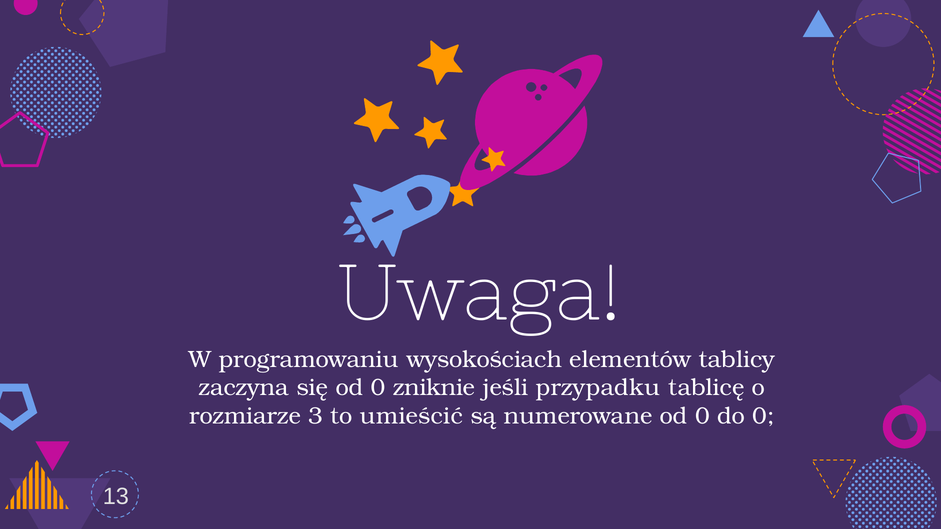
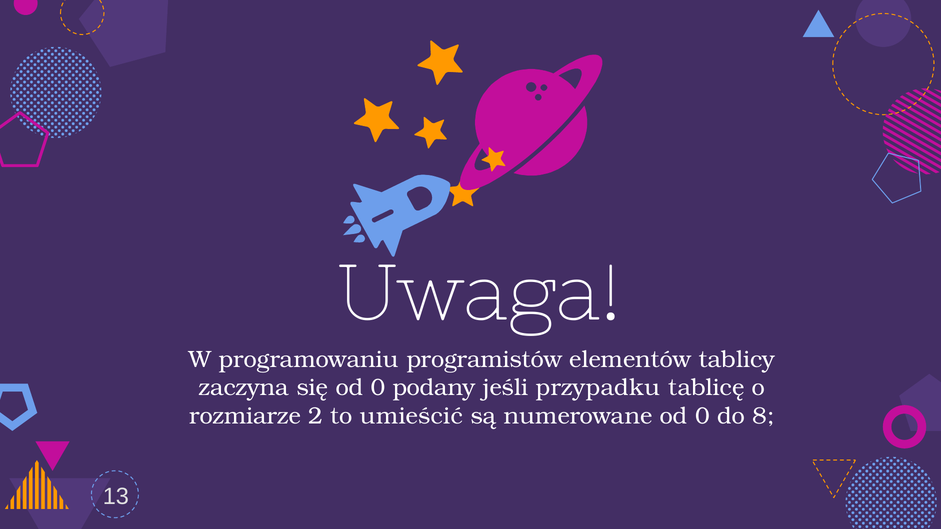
wysokościach: wysokościach -> programistów (484, 360)
zniknie: zniknie -> podany (434, 388)
3: 3 -> 2 (316, 416)
do 0: 0 -> 8 (764, 416)
